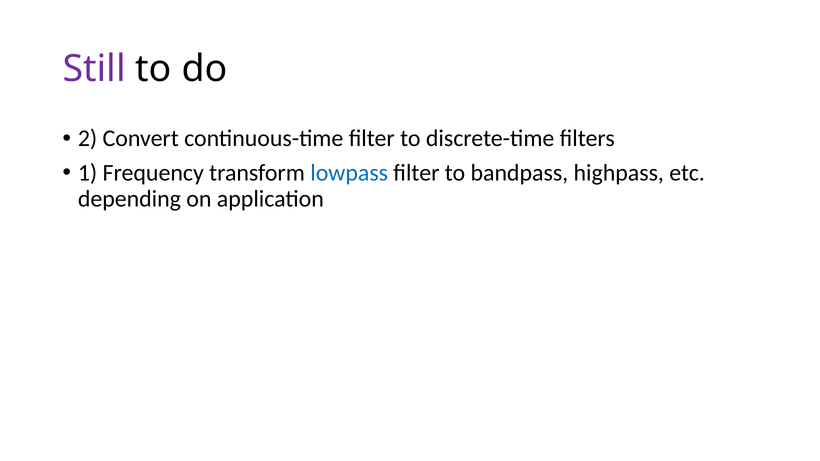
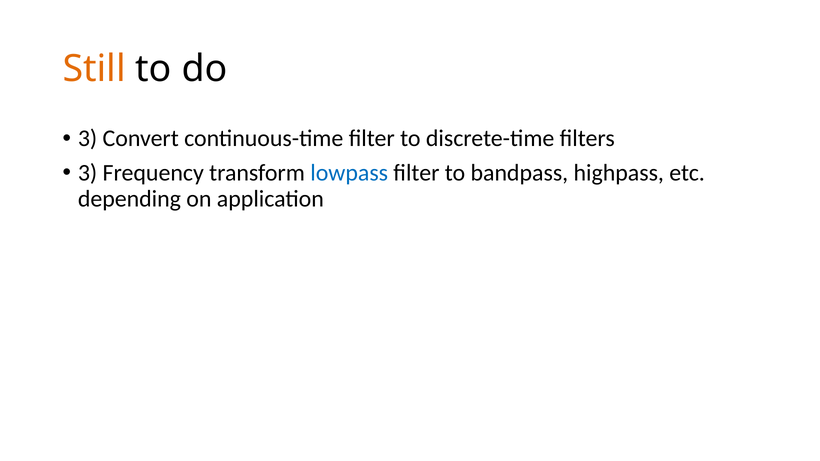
Still colour: purple -> orange (94, 69)
2: 2 -> 3 (88, 139)
1: 1 -> 3 (88, 173)
